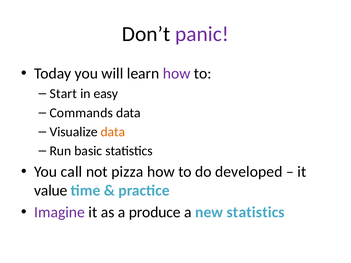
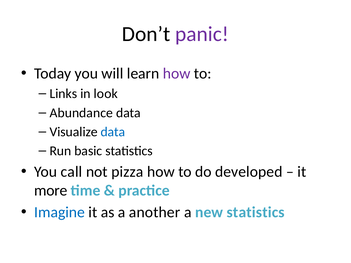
Start: Start -> Links (63, 94)
easy: easy -> look (106, 94)
Commands: Commands -> Abundance (81, 113)
data colour: orange -> blue (113, 132)
value: value -> more (51, 191)
Imagine colour: purple -> blue (60, 212)
produce: produce -> another (155, 212)
